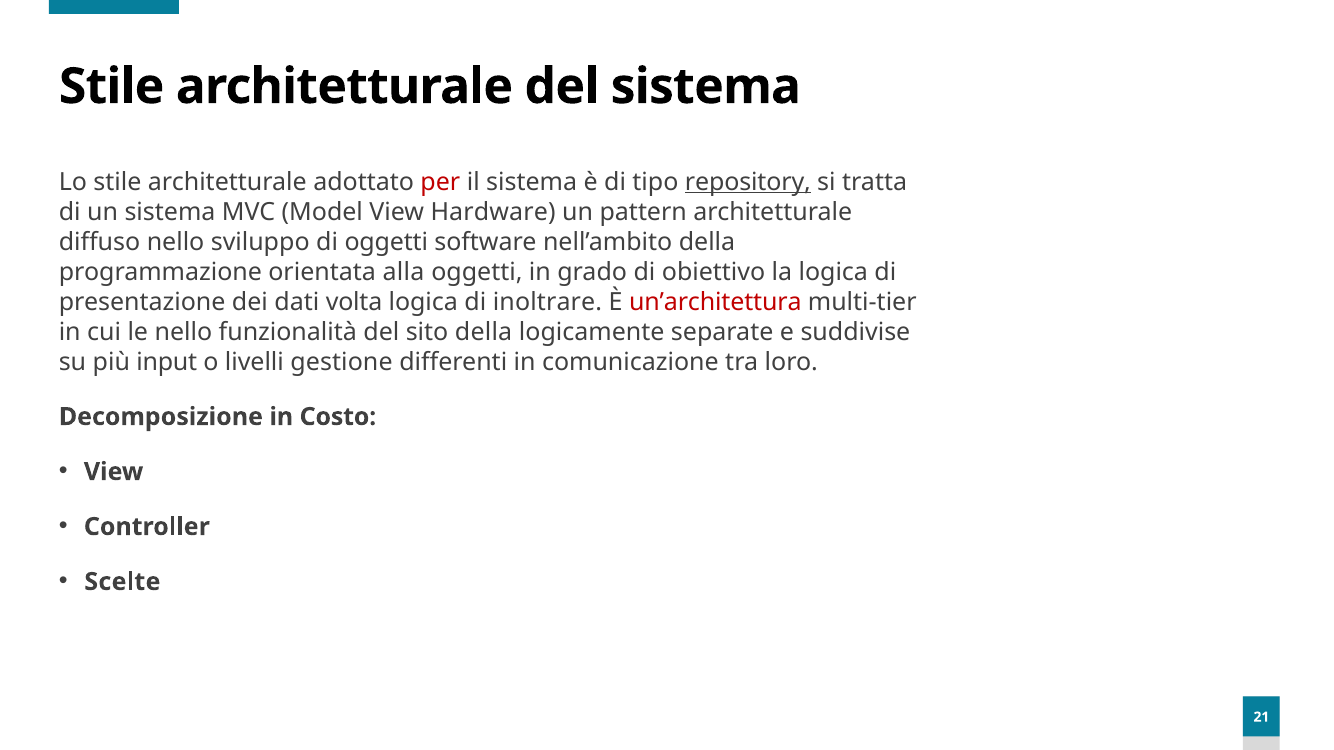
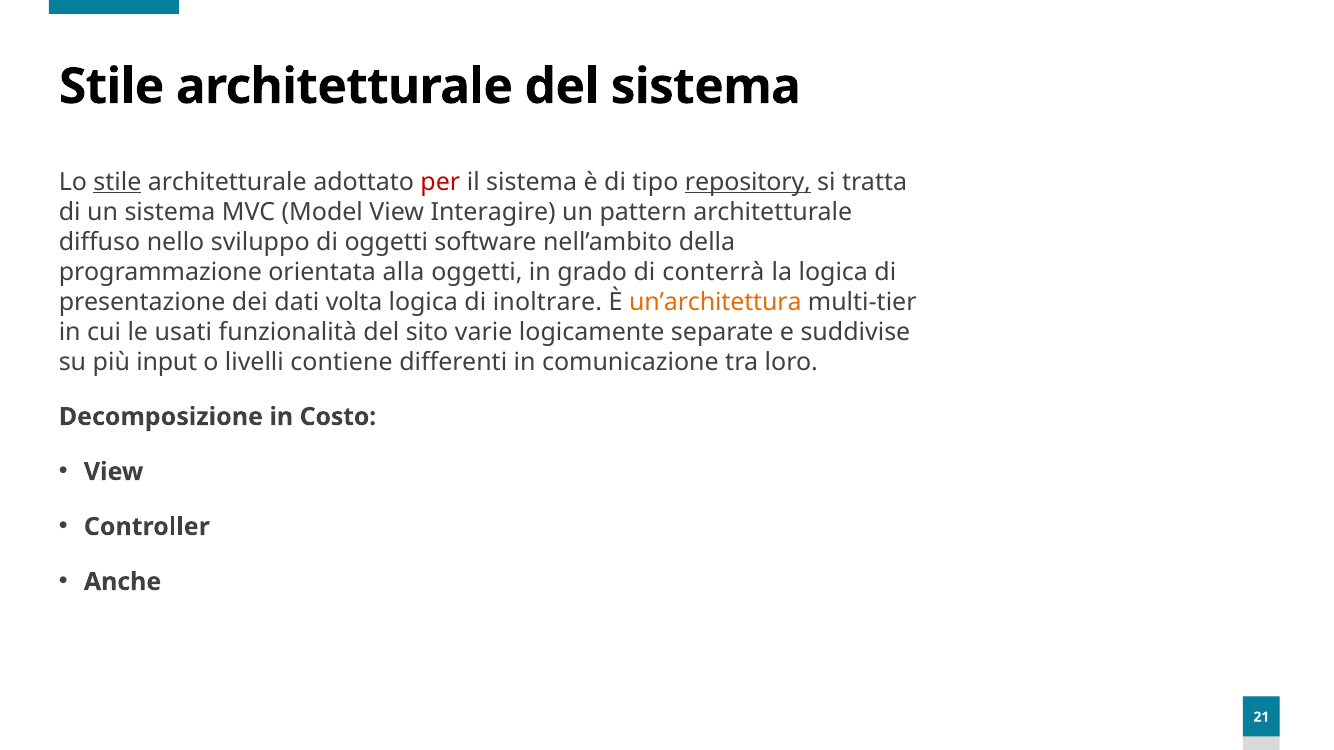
stile underline: none -> present (117, 182)
Hardware: Hardware -> Interagire (493, 212)
obiettivo: obiettivo -> conterrà (713, 272)
un’architettura colour: red -> orange (715, 302)
le nello: nello -> usati (183, 332)
sito della: della -> varie (484, 332)
gestione: gestione -> contiene (342, 362)
Scelte: Scelte -> Anche (123, 582)
